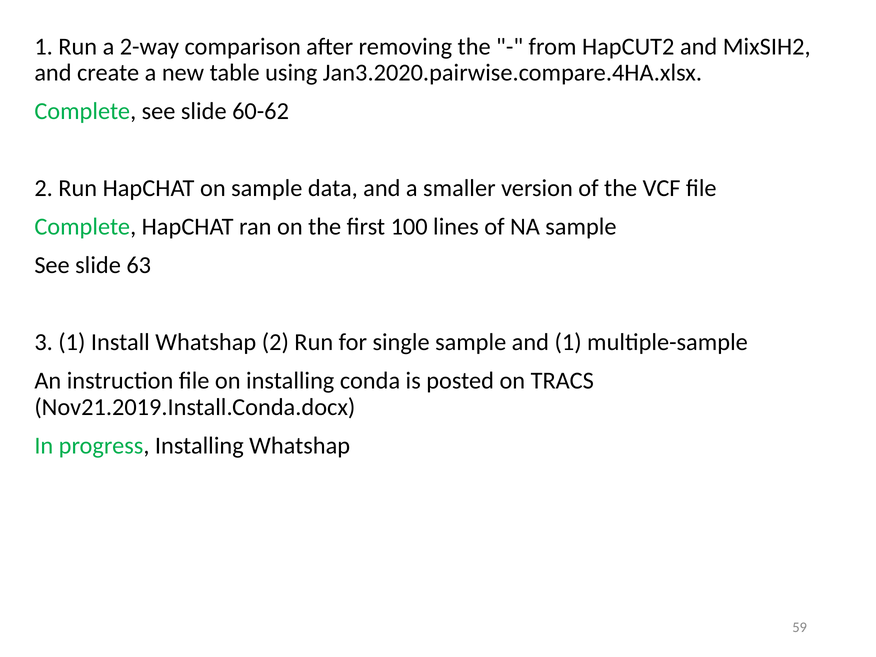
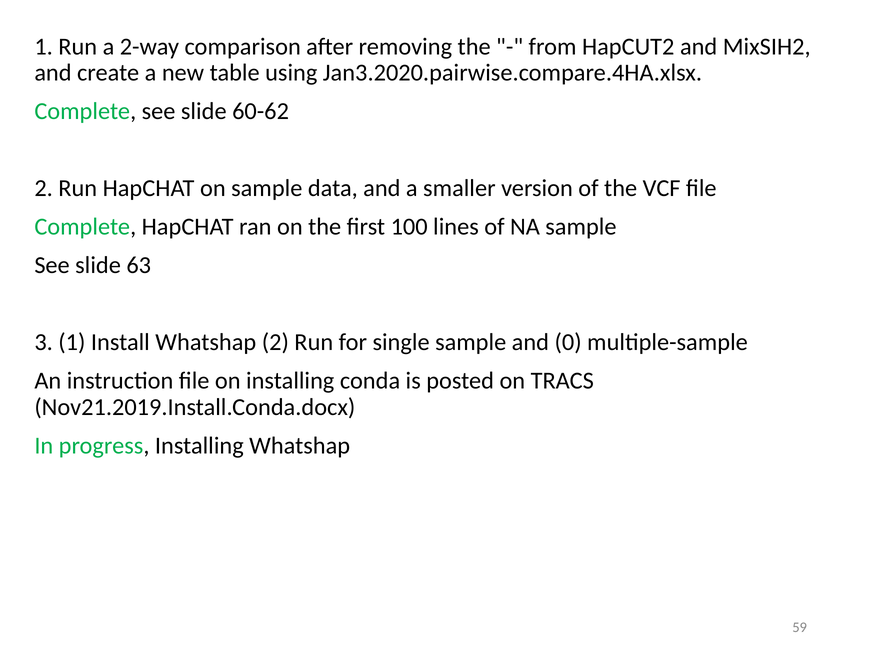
and 1: 1 -> 0 (568, 342)
